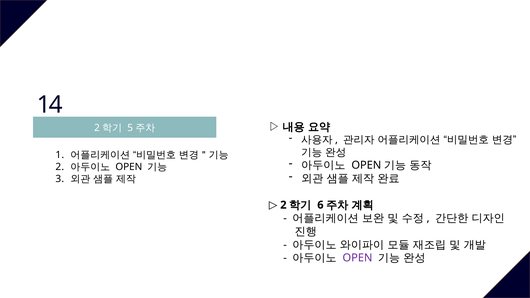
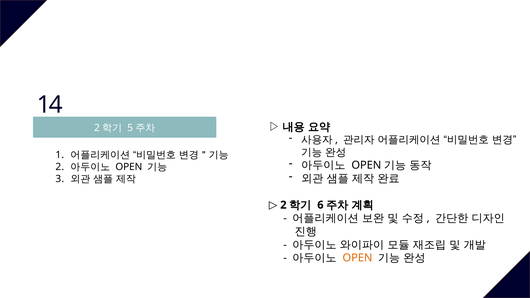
OPEN colour: purple -> orange (358, 258)
